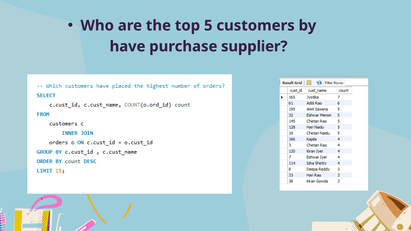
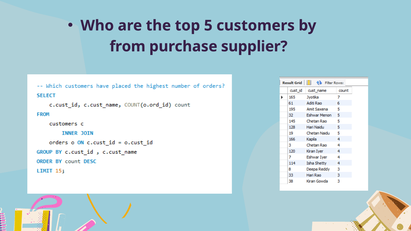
have: have -> from (128, 46)
